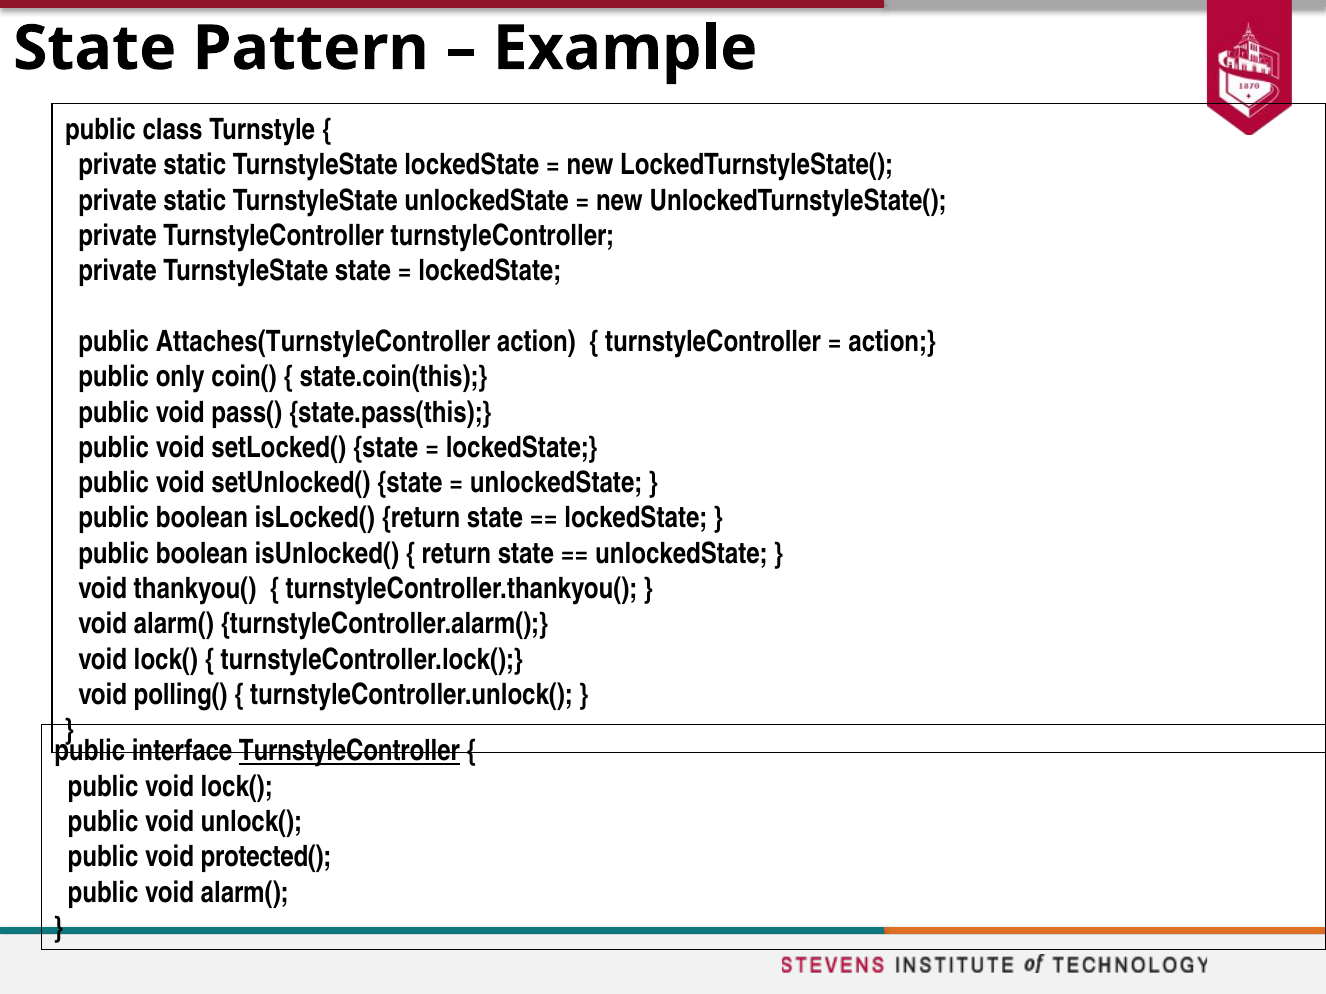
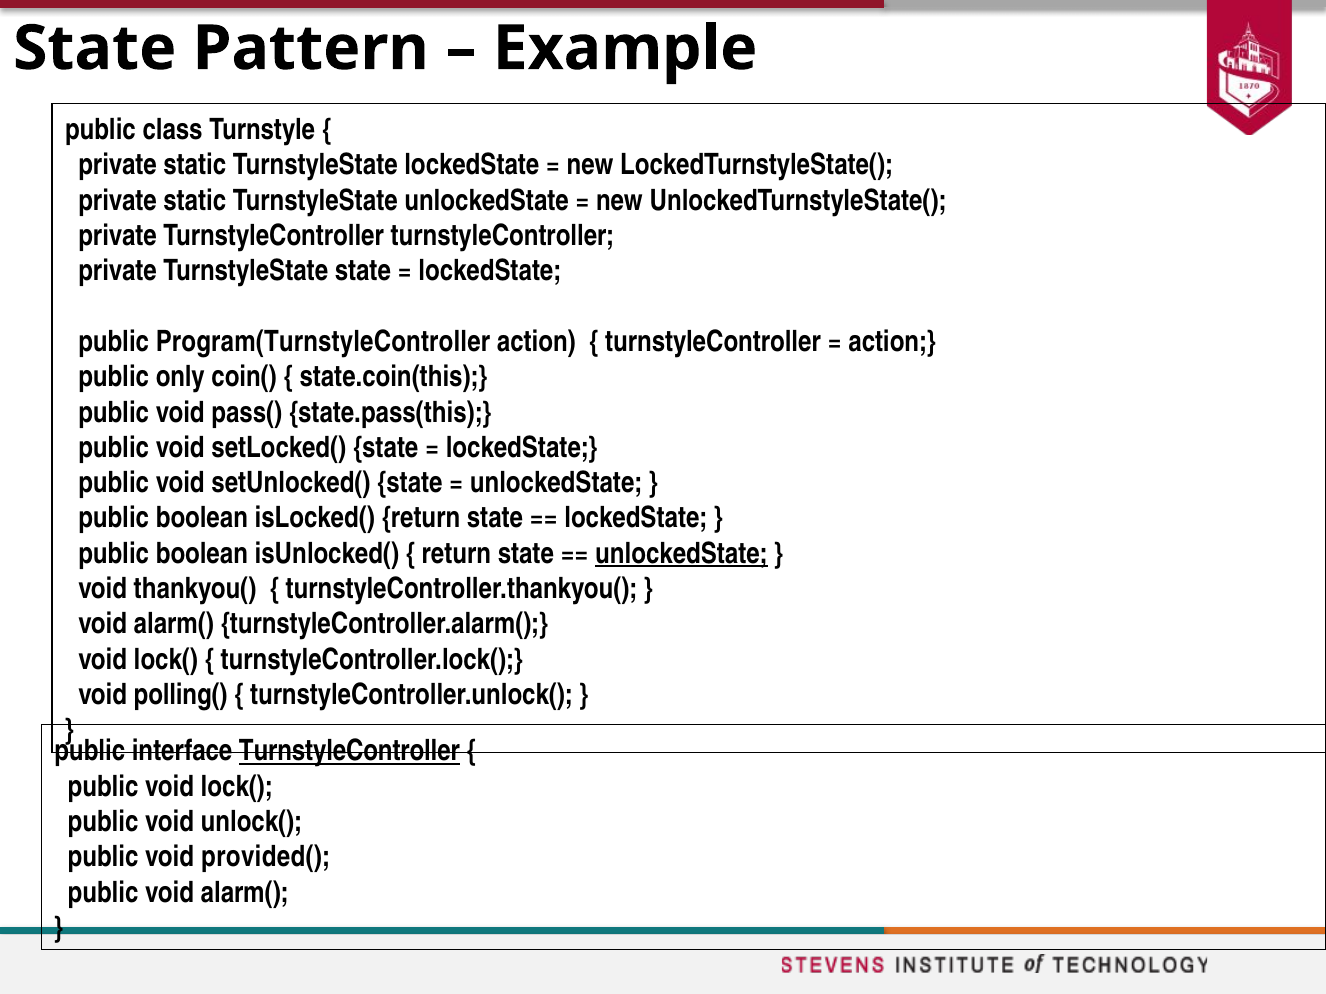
Attaches(TurnstyleController: Attaches(TurnstyleController -> Program(TurnstyleController (323, 342)
unlockedState underline: none -> present (681, 554)
protected(: protected( -> provided( (266, 857)
